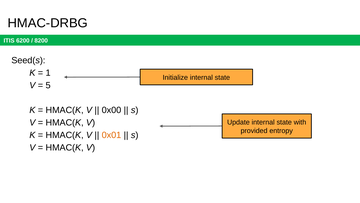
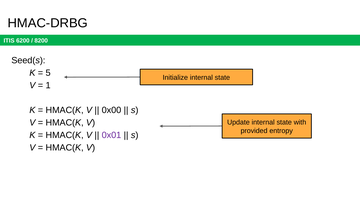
1: 1 -> 5 (48, 73)
5: 5 -> 1 (48, 85)
0x01 colour: orange -> purple (111, 135)
